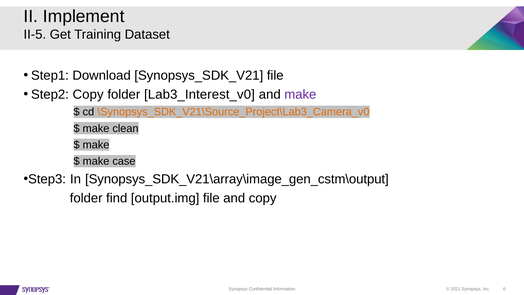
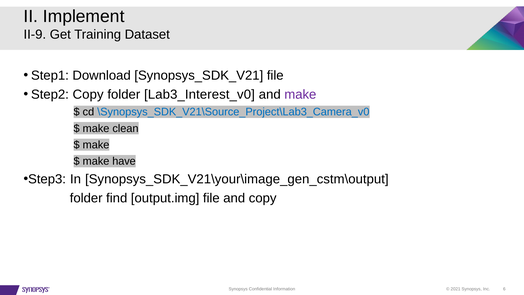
II-5: II-5 -> II-9 (35, 34)
\Synopsys_SDK_V21\Source_Project\Lab3_Camera_v0 colour: orange -> blue (233, 112)
case: case -> have (124, 161)
Synopsys_SDK_V21\array\image_gen_cstm\output: Synopsys_SDK_V21\array\image_gen_cstm\output -> Synopsys_SDK_V21\your\image_gen_cstm\output (237, 179)
